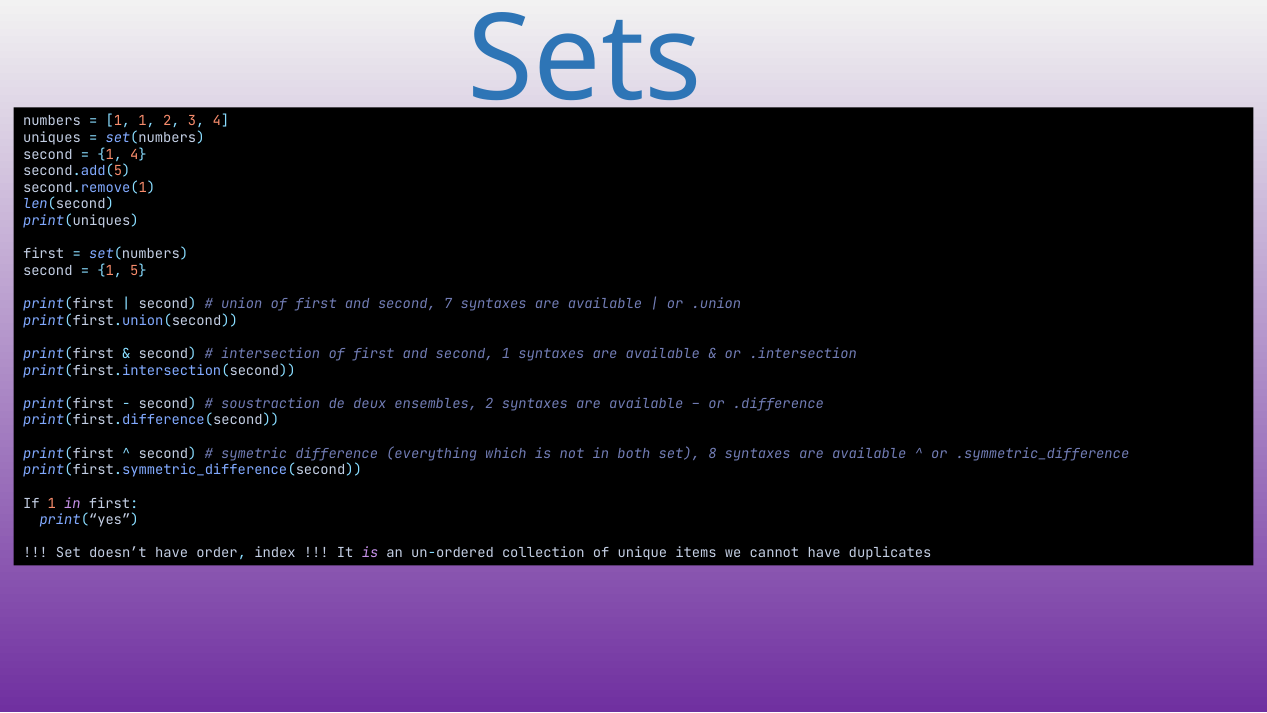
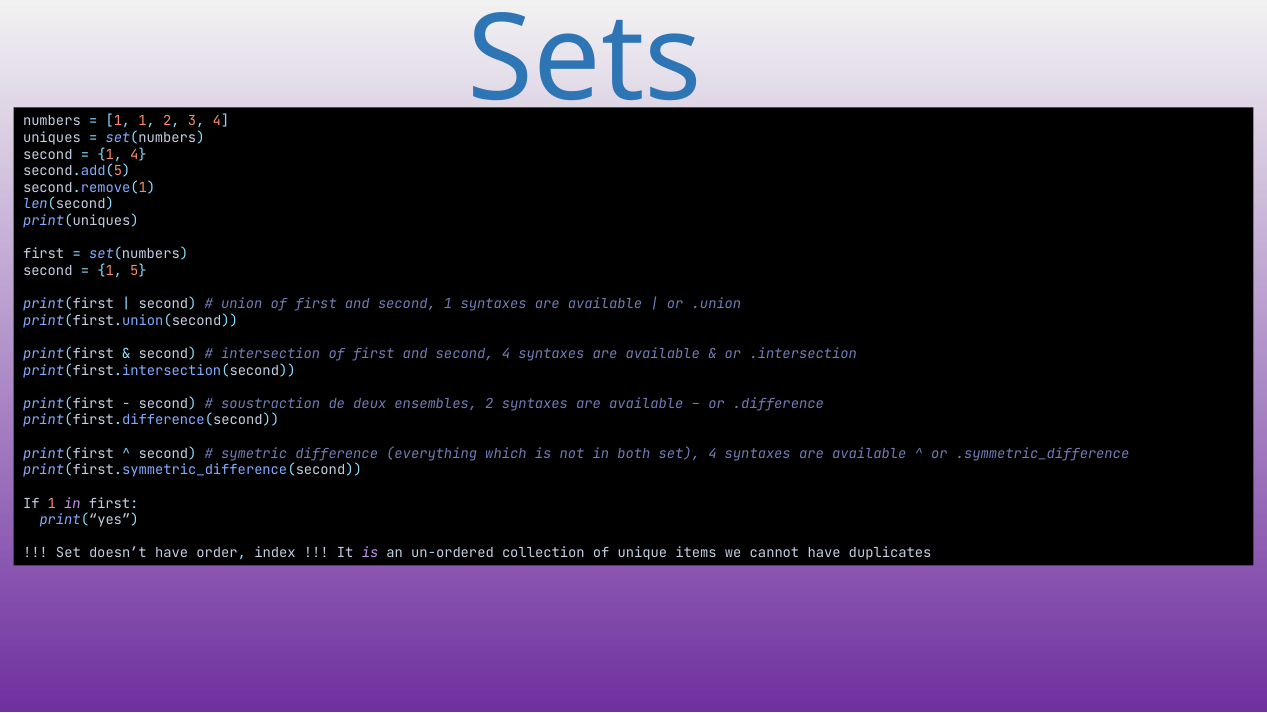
second 7: 7 -> 1 (448, 304)
second 1: 1 -> 4 (506, 354)
set 8: 8 -> 4 (712, 453)
